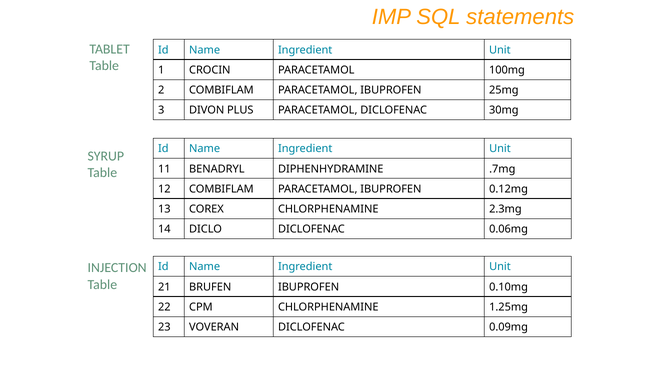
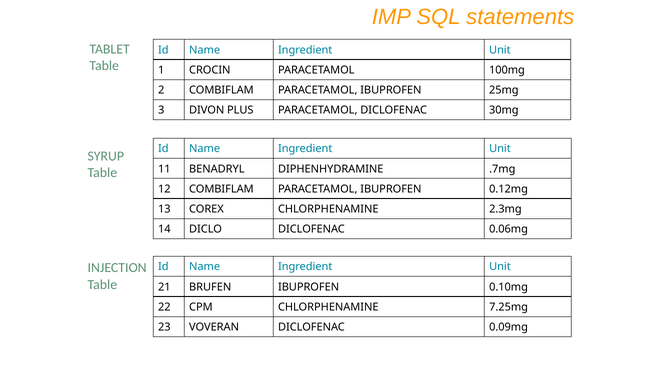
1.25mg: 1.25mg -> 7.25mg (509, 307)
